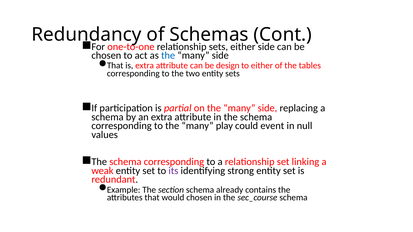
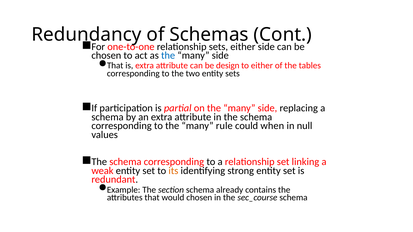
play: play -> rule (224, 126)
event: event -> when (272, 126)
its colour: purple -> orange (173, 171)
